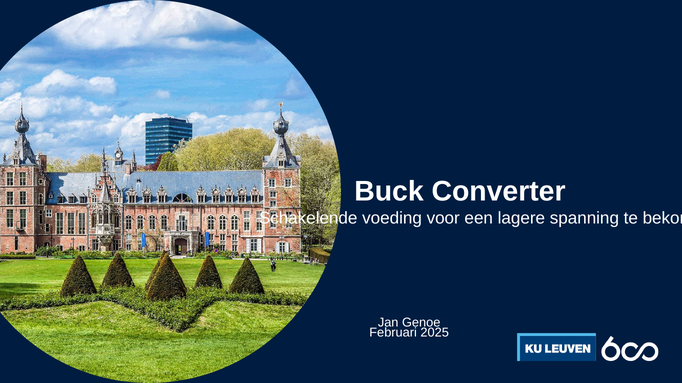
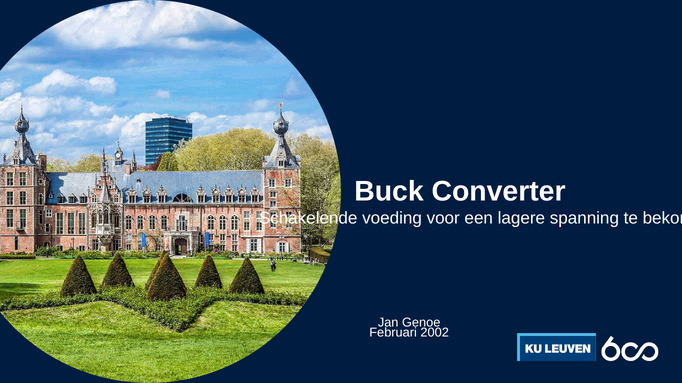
2025: 2025 -> 2002 (435, 333)
